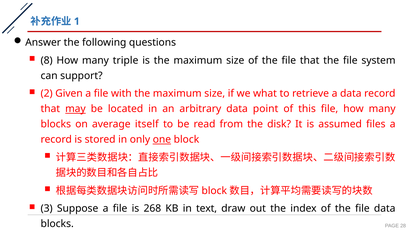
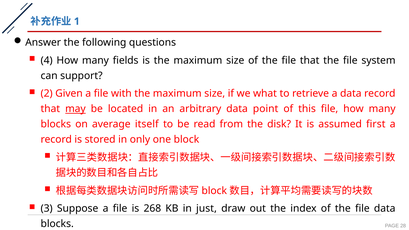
8: 8 -> 4 (47, 60)
triple: triple -> fields (126, 60)
files: files -> first (376, 124)
one underline: present -> none (162, 140)
text: text -> just (206, 209)
